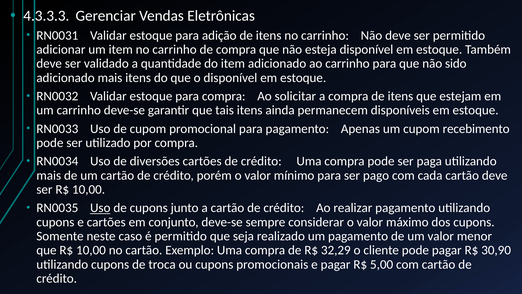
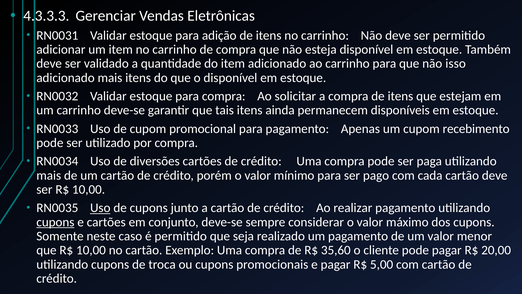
sido: sido -> isso (456, 64)
cupons underline: none -> present (55, 222)
32,29: 32,29 -> 35,60 (336, 250)
30,90: 30,90 -> 20,00 (496, 250)
